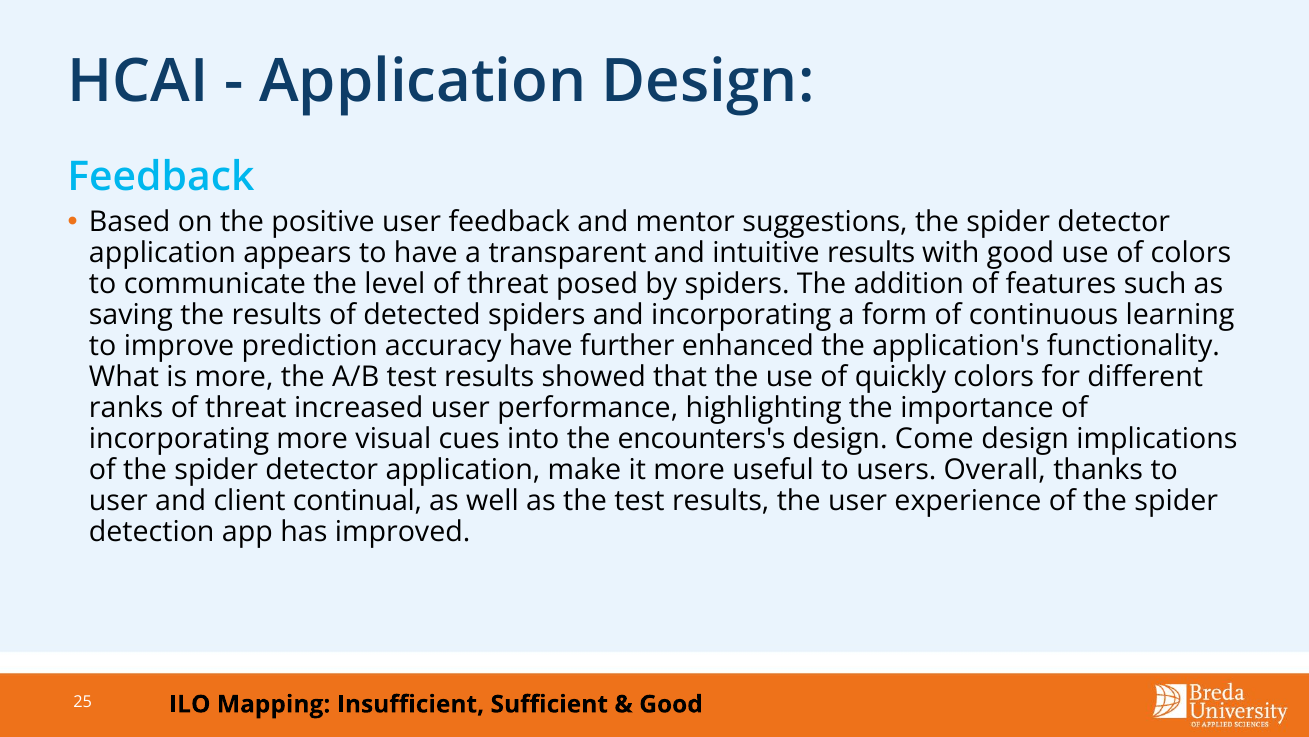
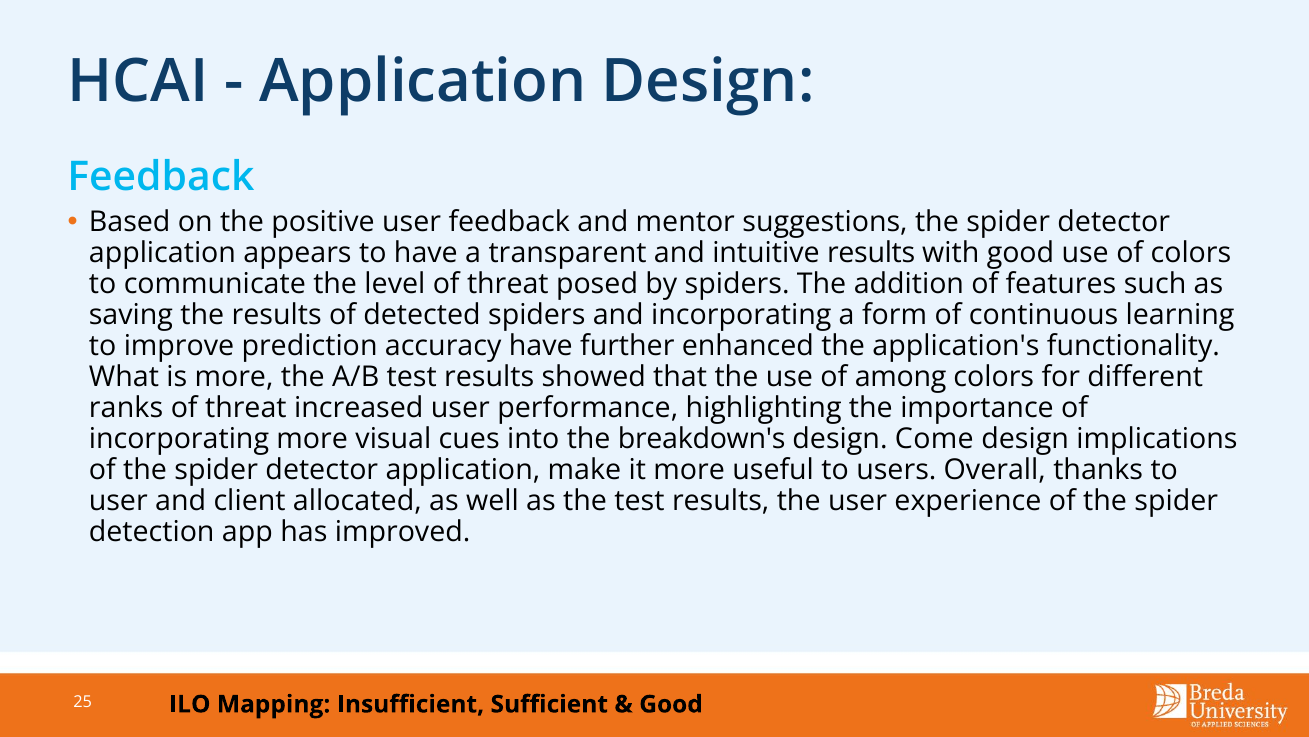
quickly: quickly -> among (901, 377)
encounters's: encounters's -> breakdown's (702, 439)
continual: continual -> allocated (357, 501)
